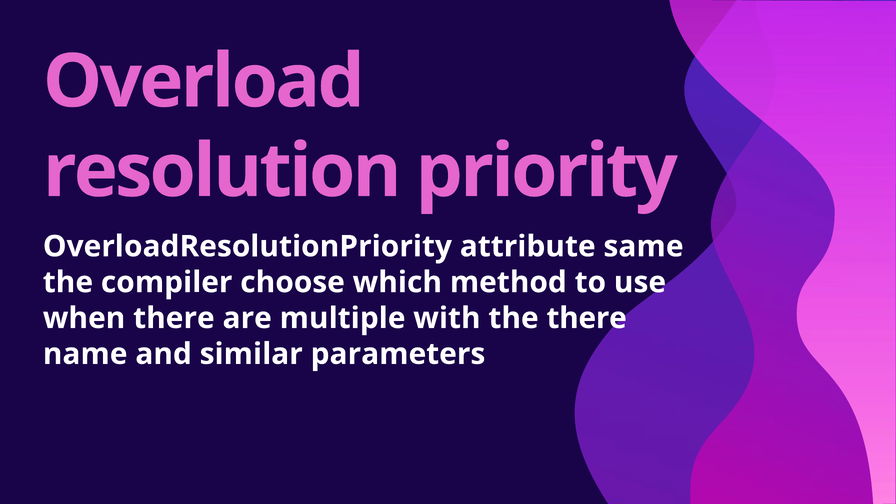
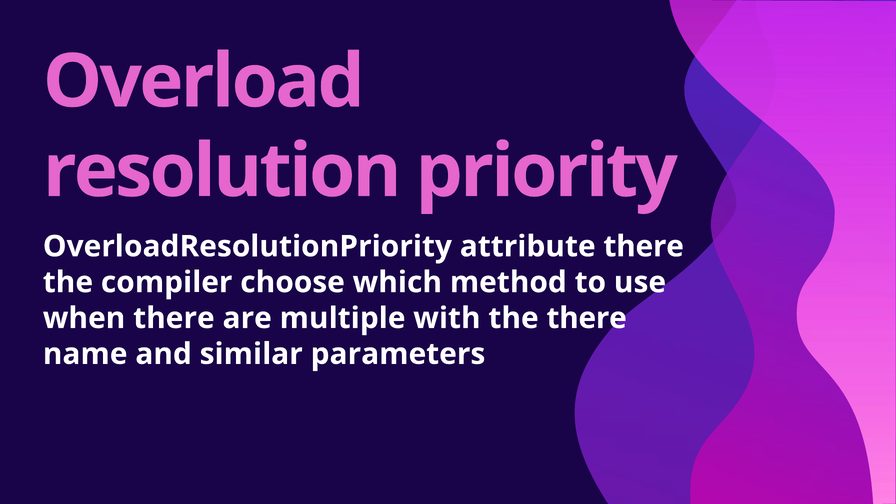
attribute same: same -> there (644, 246)
